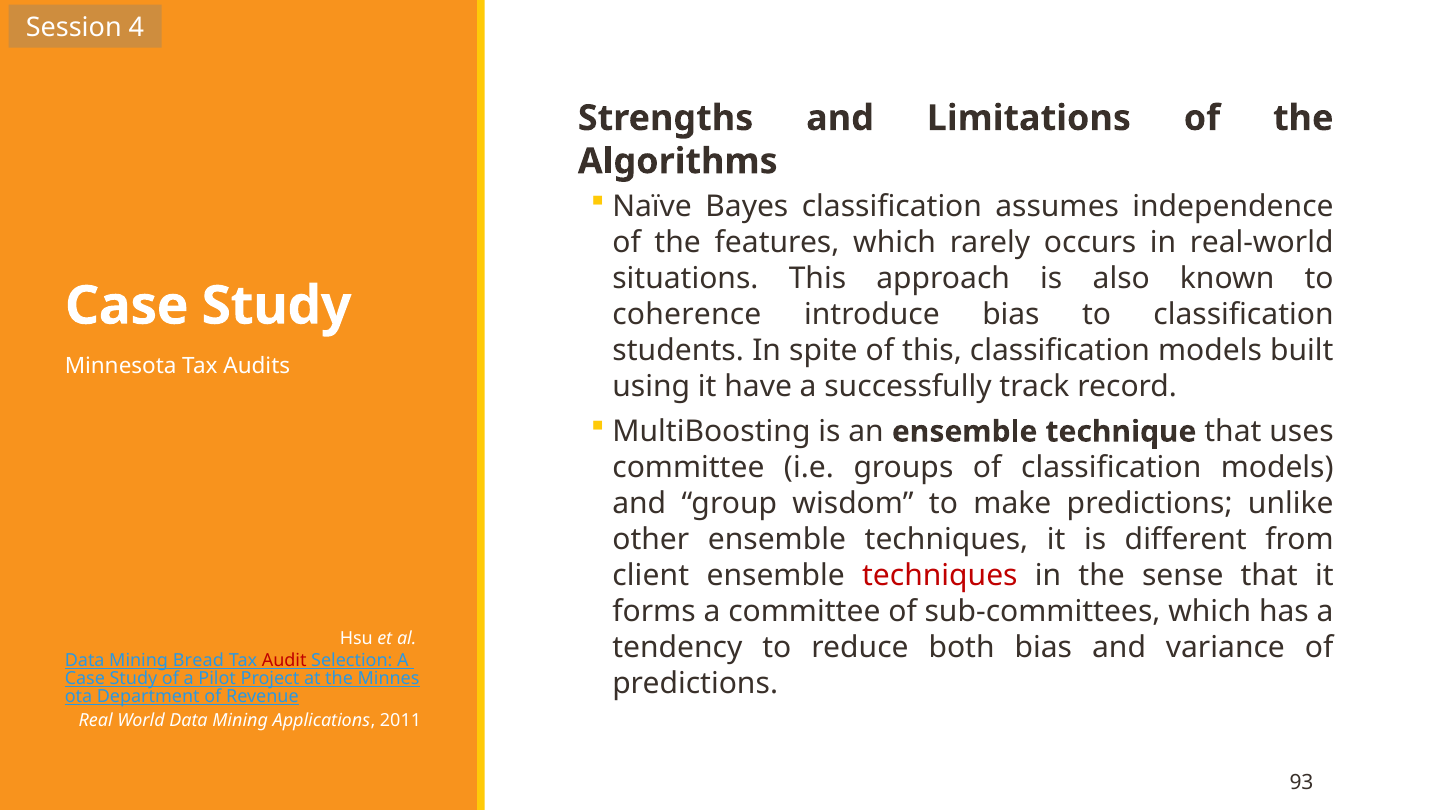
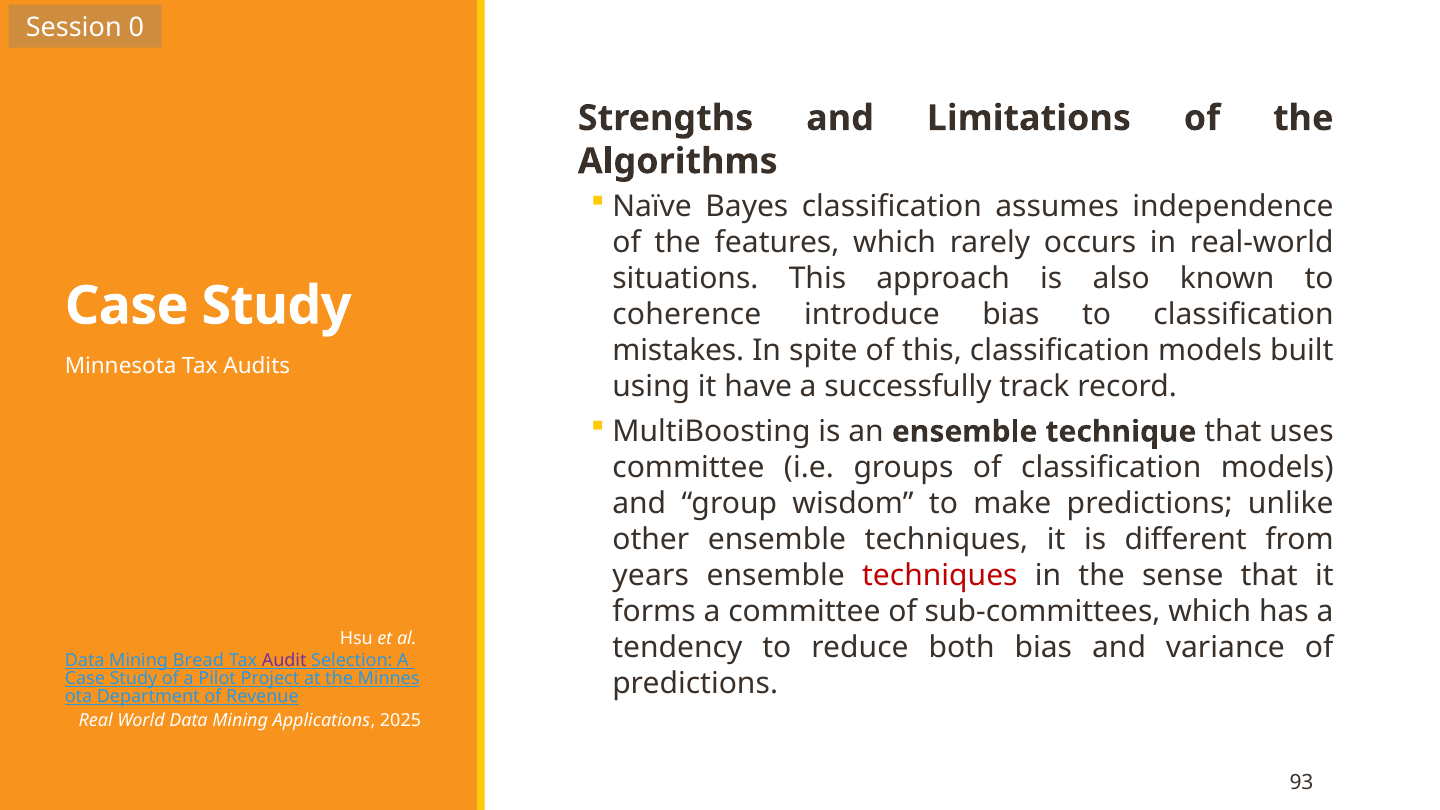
4: 4 -> 0 (136, 28)
students: students -> mistakes (678, 351)
client: client -> years (651, 576)
Audit colour: red -> purple (284, 661)
2011: 2011 -> 2025 (401, 721)
